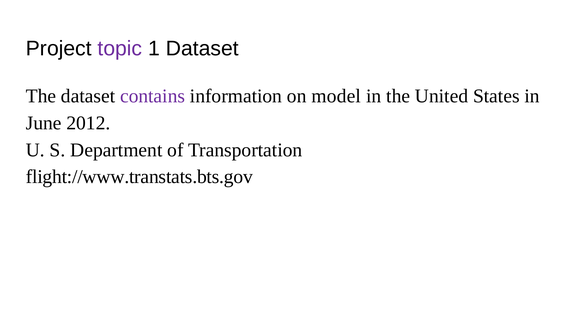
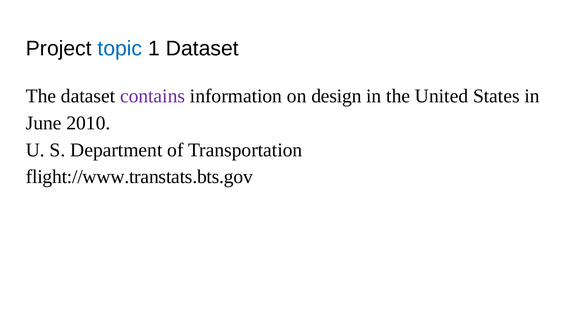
topic colour: purple -> blue (120, 49)
model: model -> design (336, 96)
2012: 2012 -> 2010 (88, 123)
